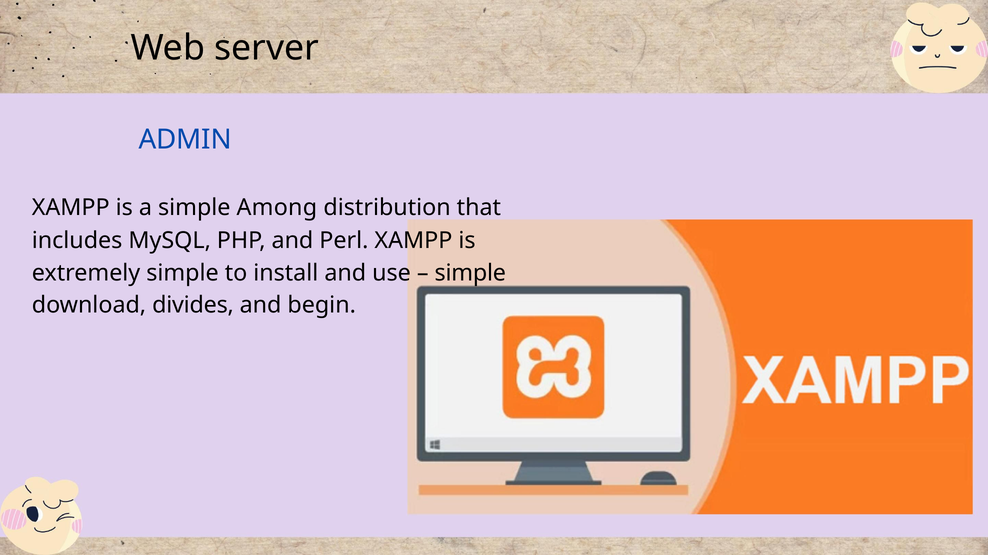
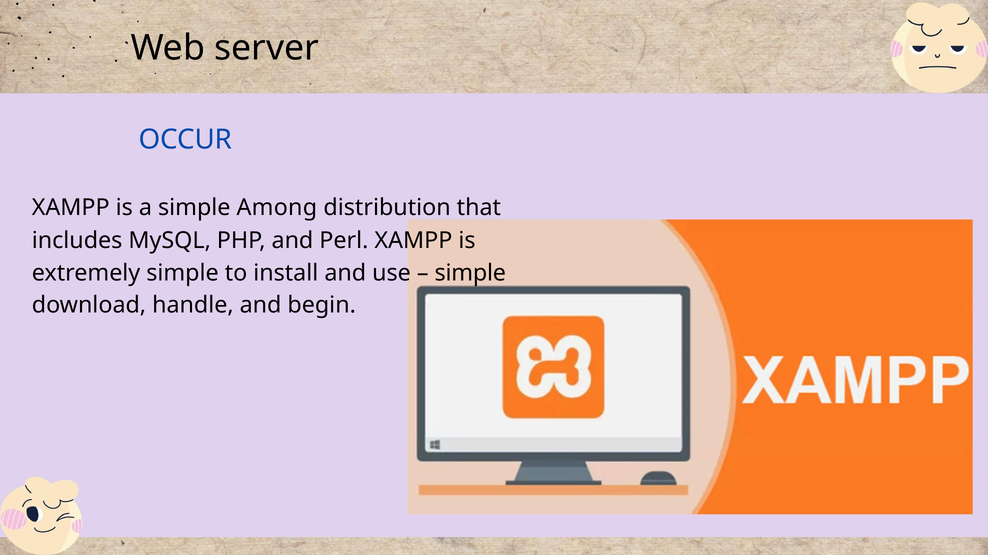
ADMIN: ADMIN -> OCCUR (185, 140)
divides: divides -> handle (193, 305)
